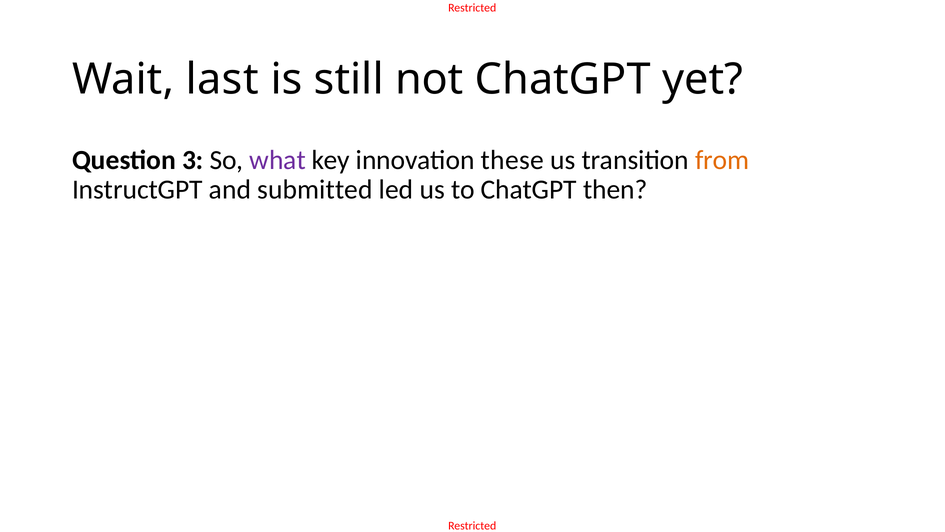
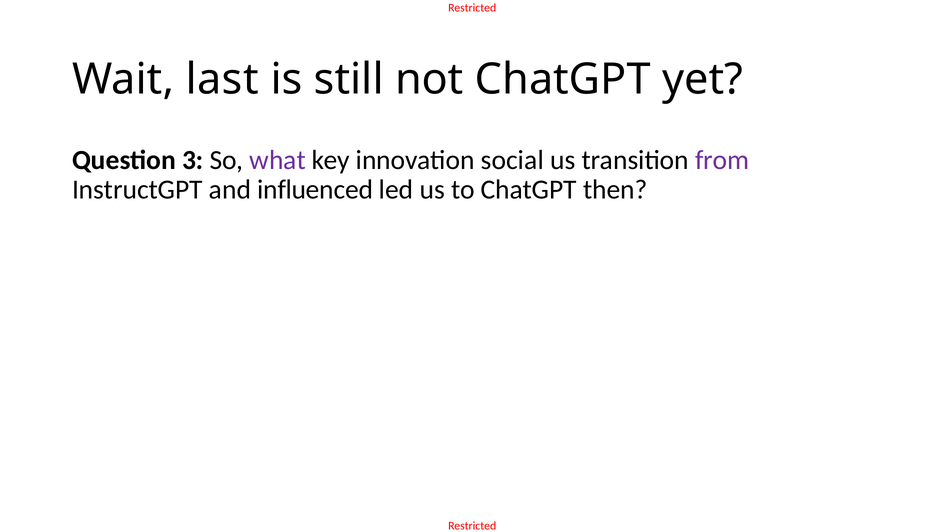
these: these -> social (512, 160)
from colour: orange -> purple (722, 160)
submitted: submitted -> influenced (315, 190)
